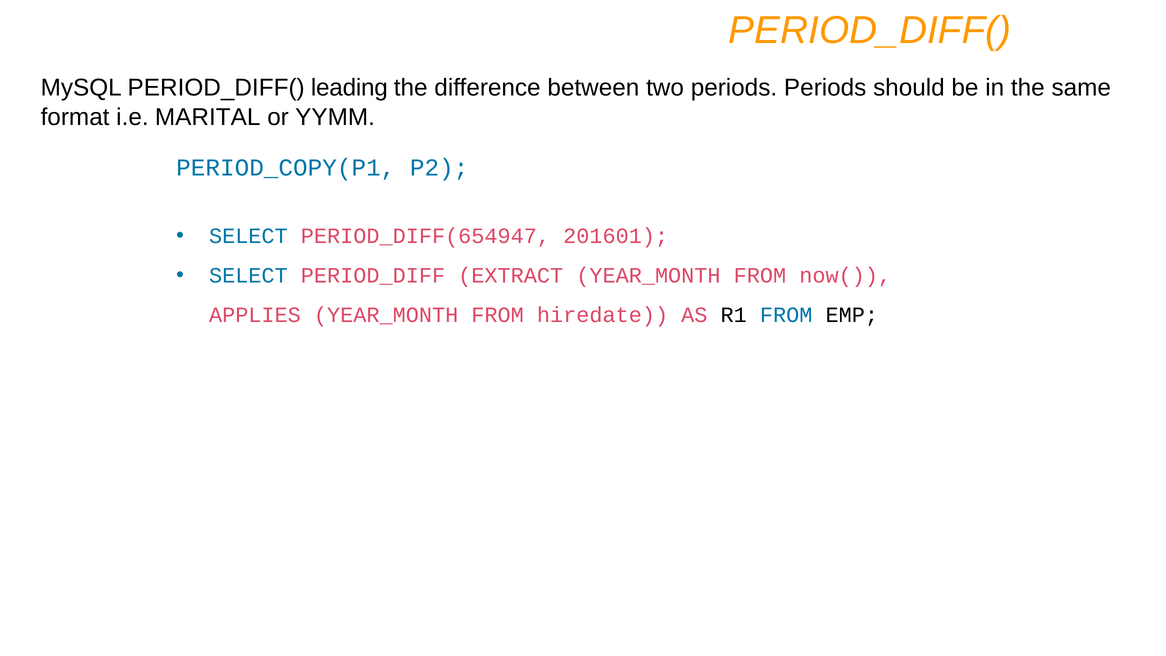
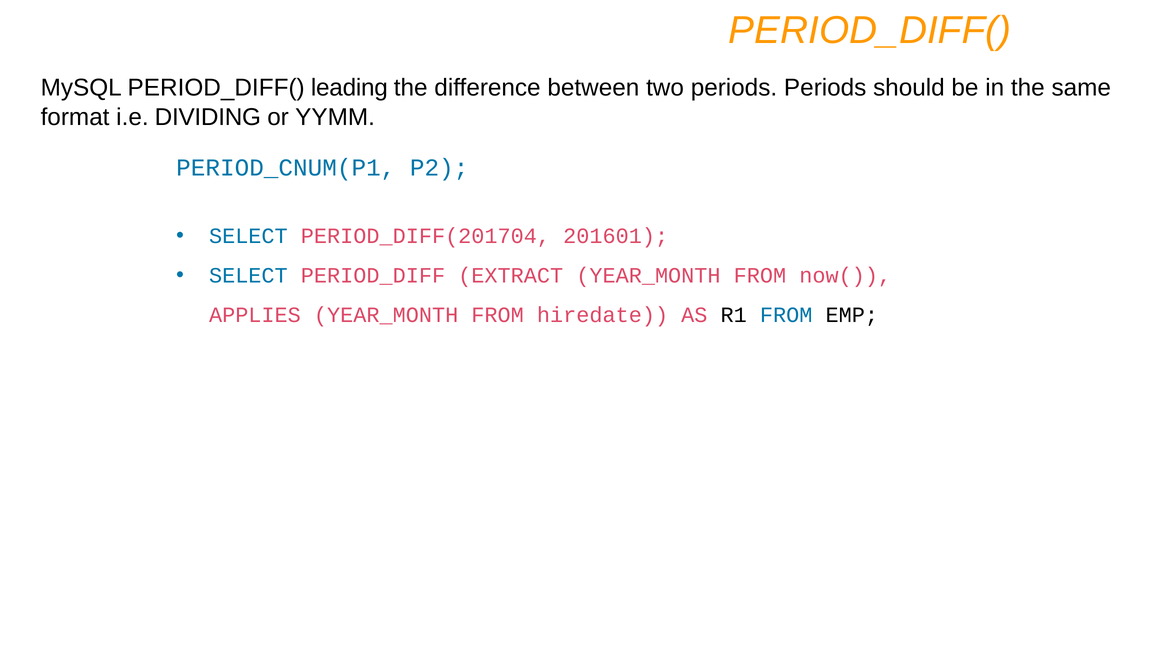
MARITAL: MARITAL -> DIVIDING (208, 117)
PERIOD_COPY(P1: PERIOD_COPY(P1 -> PERIOD_CNUM(P1 (286, 167)
PERIOD_DIFF(654947: PERIOD_DIFF(654947 -> PERIOD_DIFF(201704 (425, 236)
